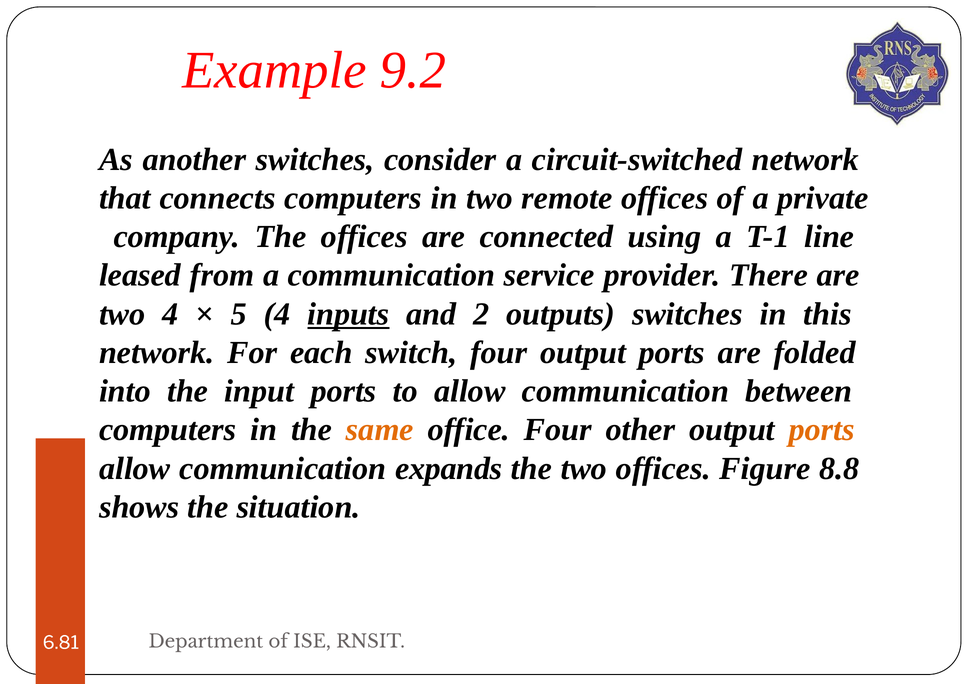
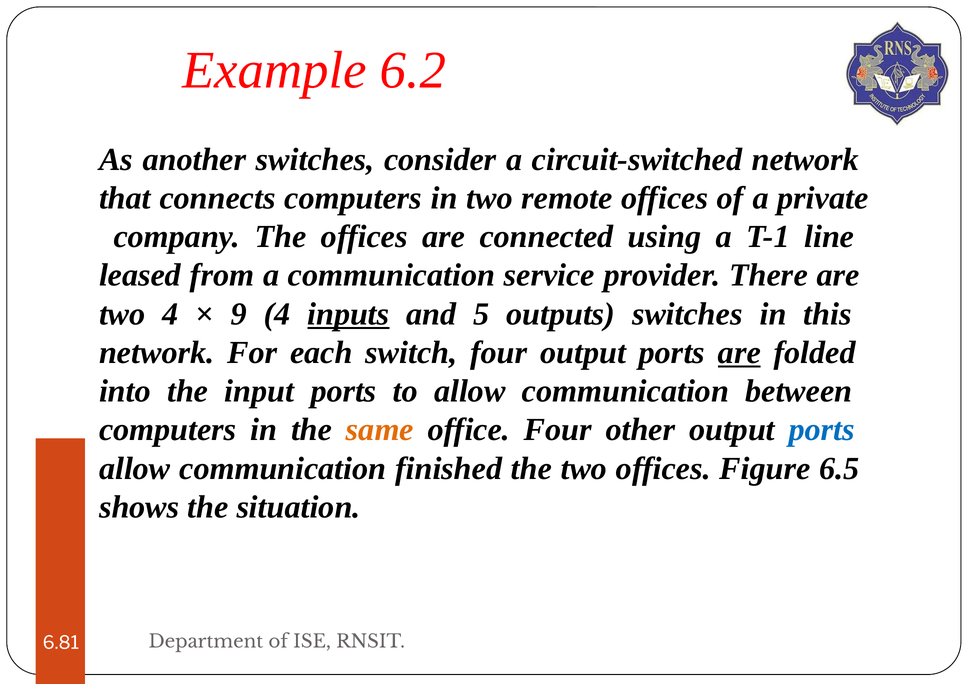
9.2: 9.2 -> 6.2 (413, 70)
5: 5 -> 9 (239, 314)
2: 2 -> 5 (481, 314)
are underline: none -> present (739, 353)
ports colour: orange -> blue (822, 430)
expands: expands -> finished (449, 469)
8.8: 8.8 -> 6.5 (839, 469)
